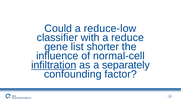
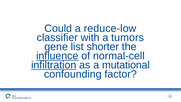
reduce: reduce -> tumors (128, 38)
influence underline: none -> present (57, 56)
separately: separately -> mutational (126, 65)
